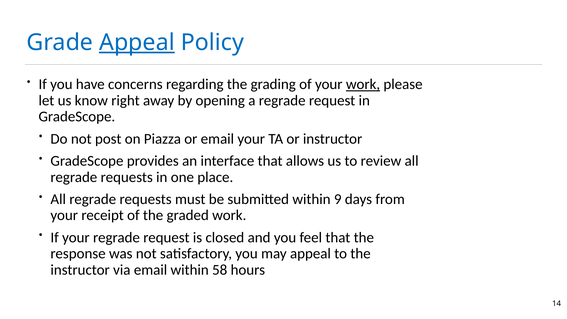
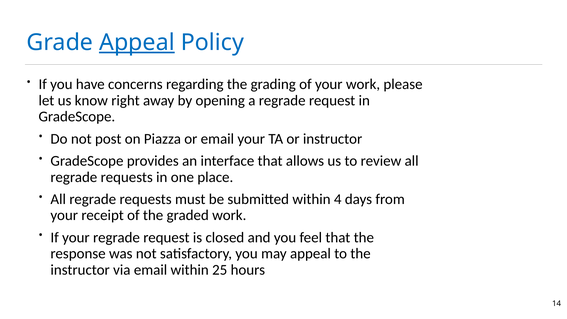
work underline: present -> none (363, 84)
9: 9 -> 4 (338, 199)
58: 58 -> 25 (220, 270)
